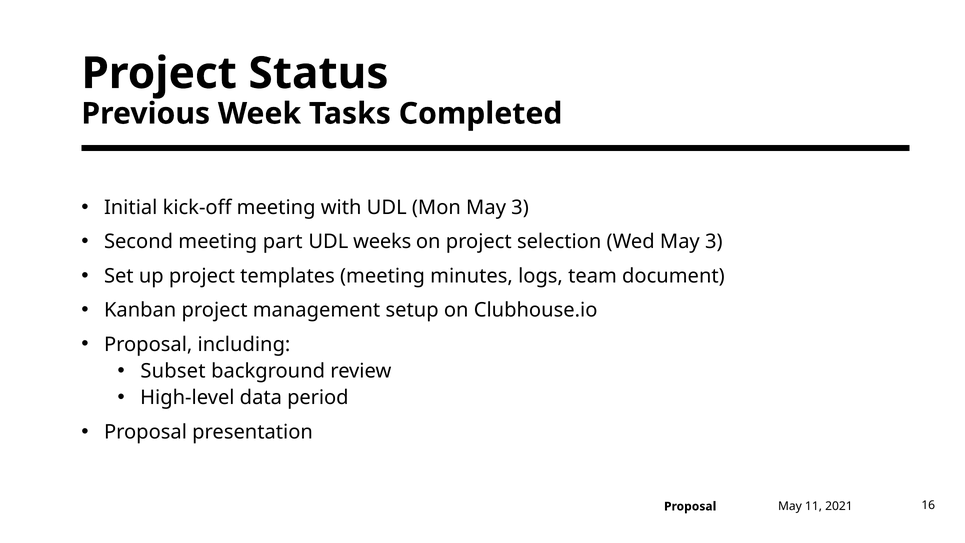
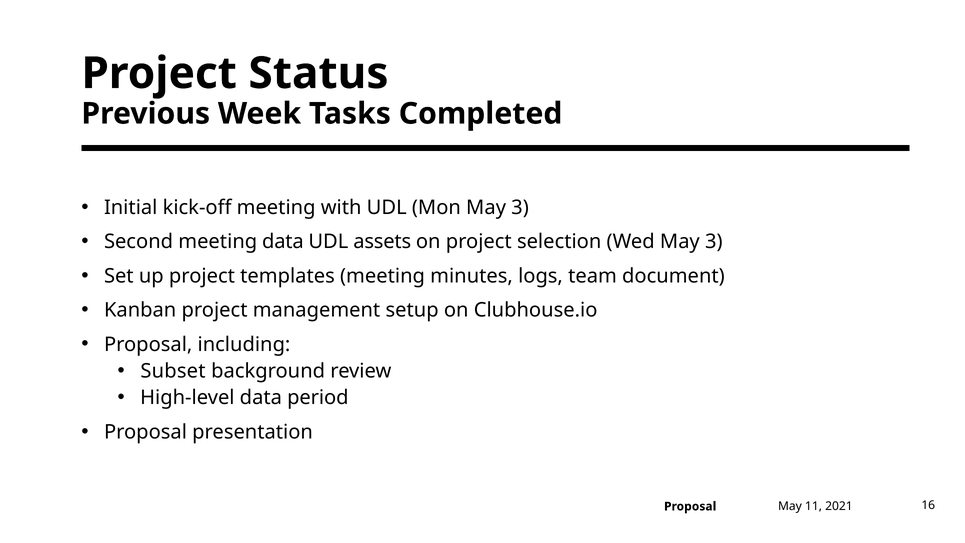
meeting part: part -> data (283, 242)
weeks: weeks -> assets (382, 242)
